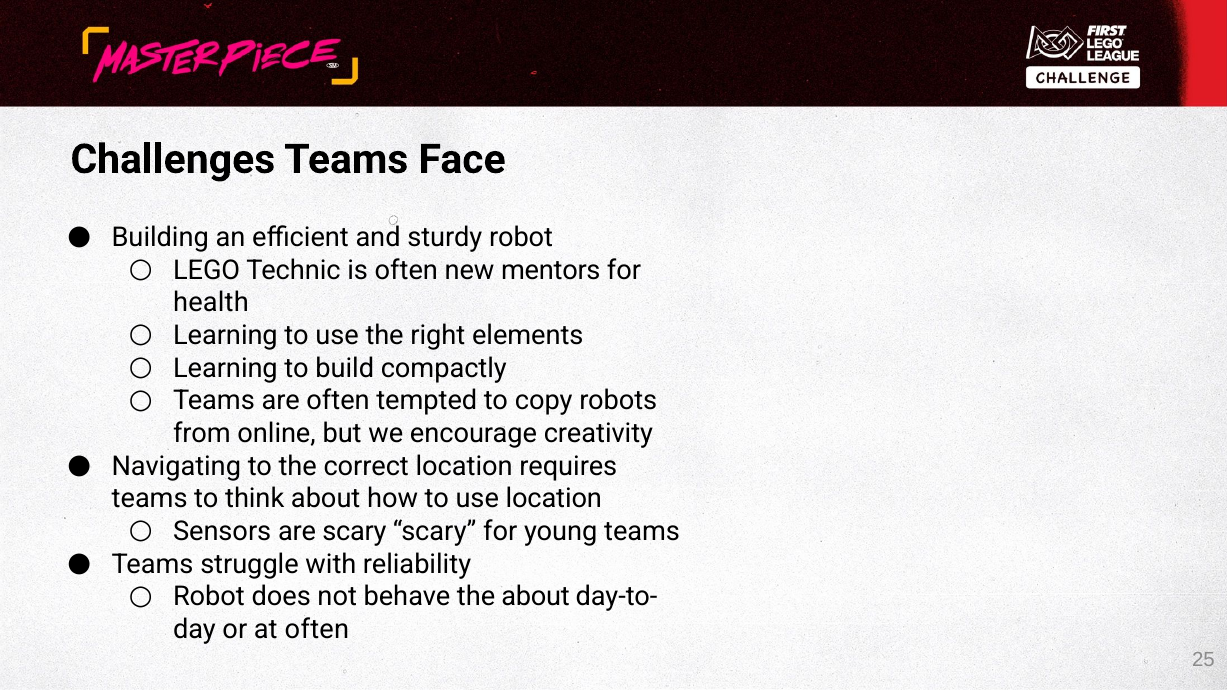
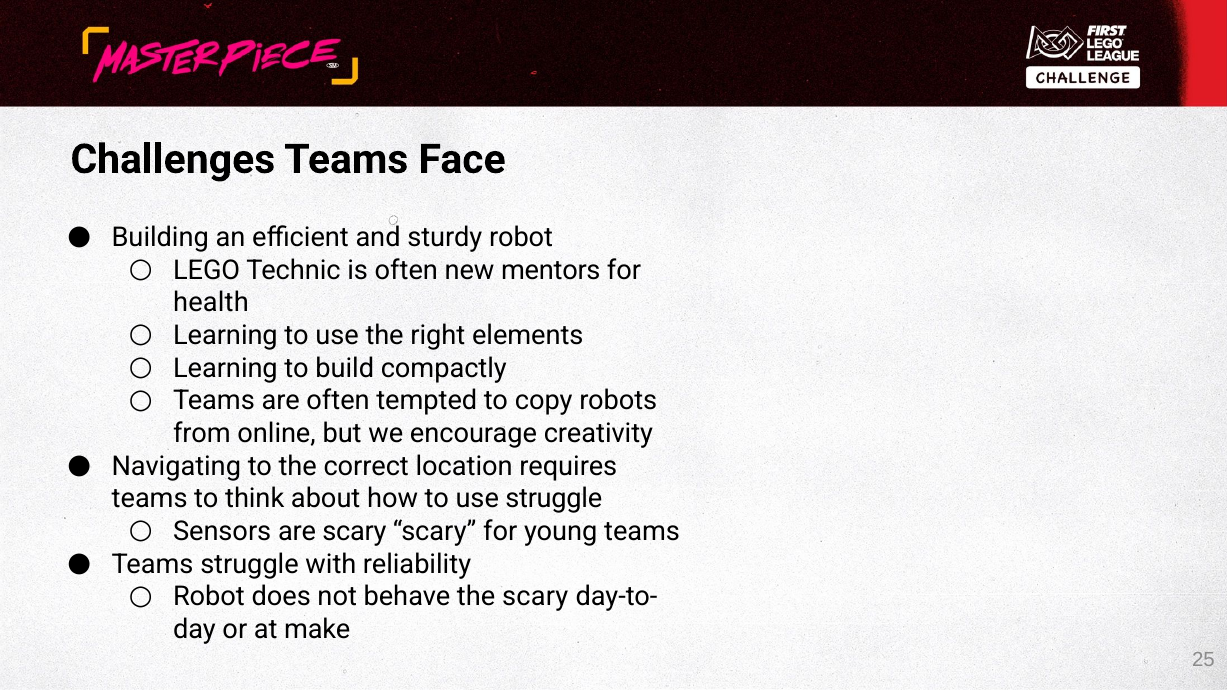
use location: location -> struggle (554, 499)
the about: about -> scary (535, 597)
at often: often -> make (317, 630)
